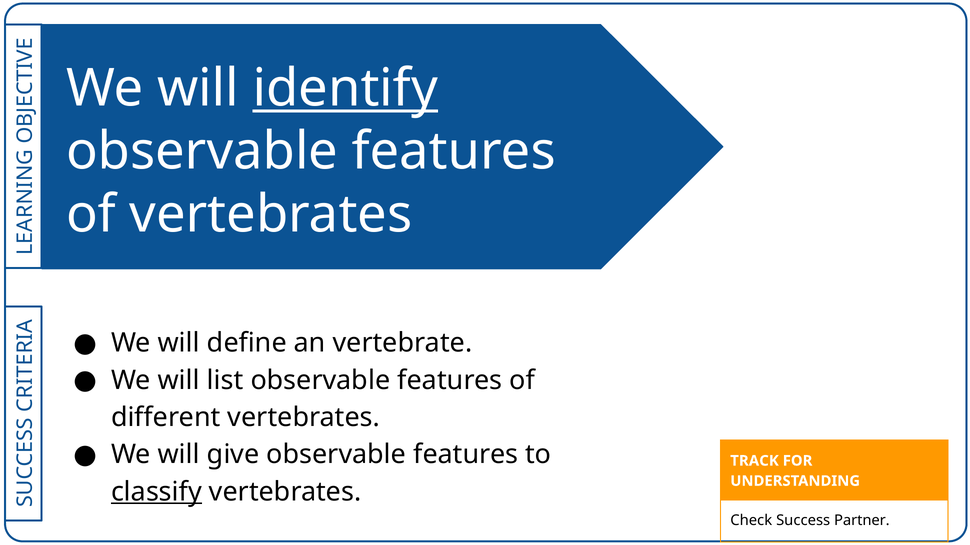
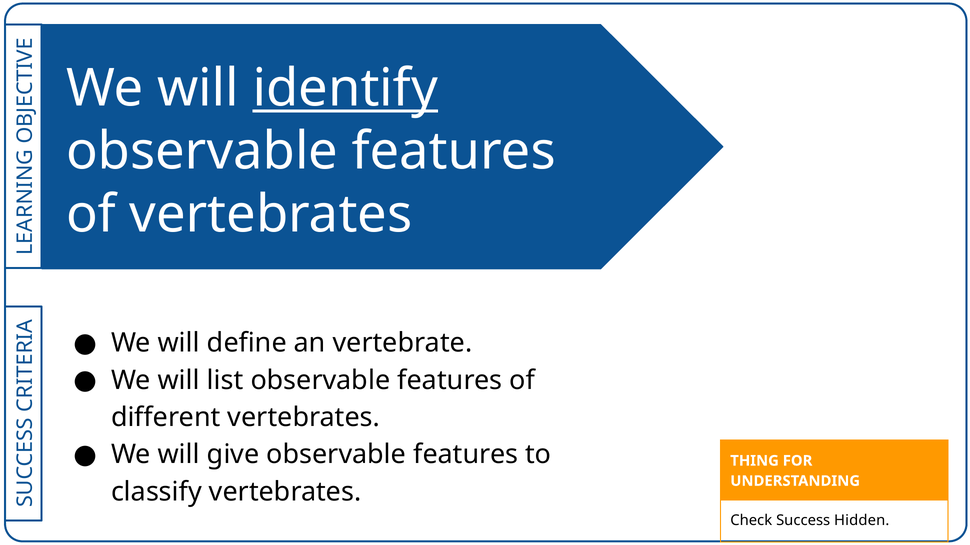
TRACK: TRACK -> THING (755, 461)
classify underline: present -> none (156, 492)
Partner: Partner -> Hidden (862, 521)
